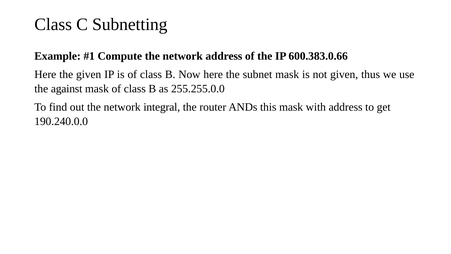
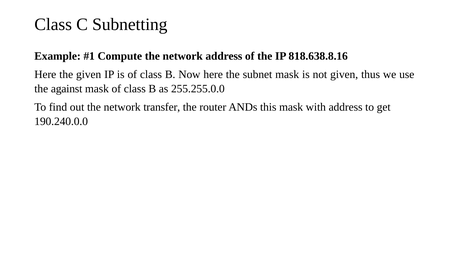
600.383.0.66: 600.383.0.66 -> 818.638.8.16 (318, 56)
integral: integral -> transfer (162, 107)
